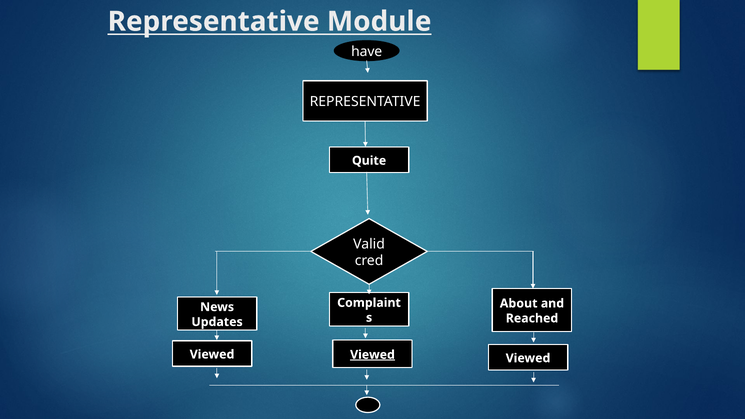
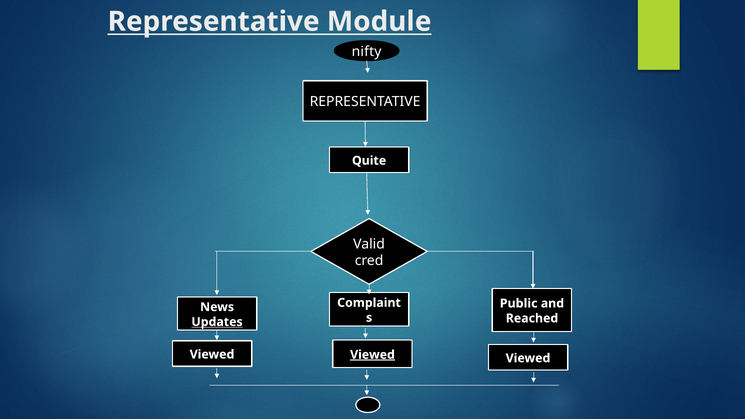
have: have -> nifty (367, 52)
About: About -> Public (519, 303)
Updates underline: none -> present (217, 322)
